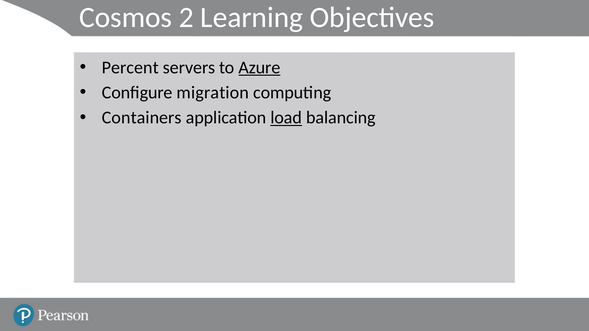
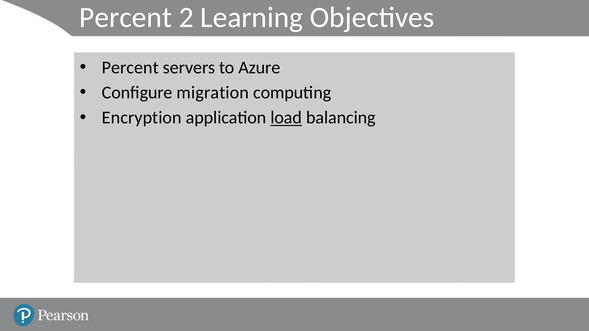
Cosmos: Cosmos -> Percent (126, 18)
Azure underline: present -> none (259, 67)
Containers: Containers -> Encryption (142, 118)
